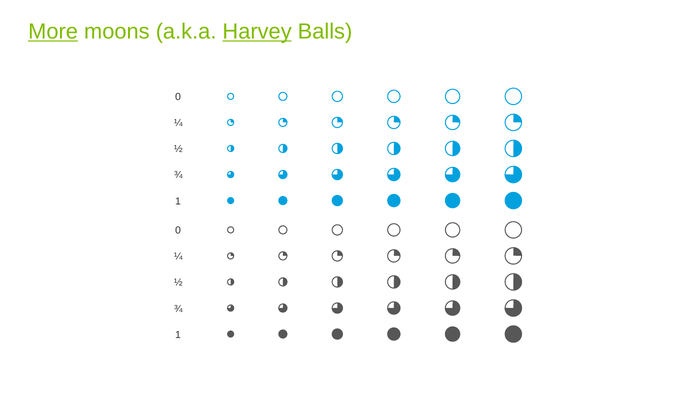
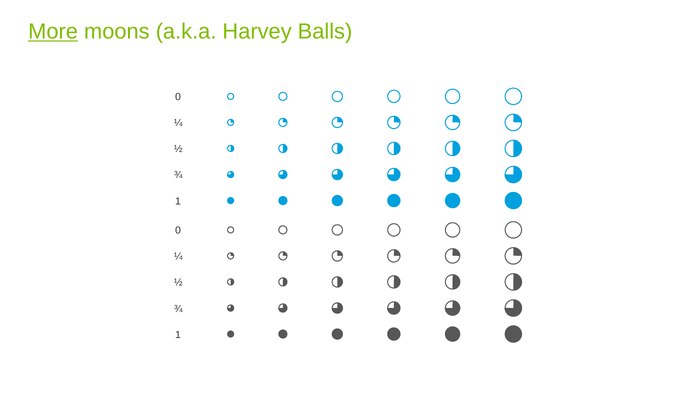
Harvey underline: present -> none (257, 32)
